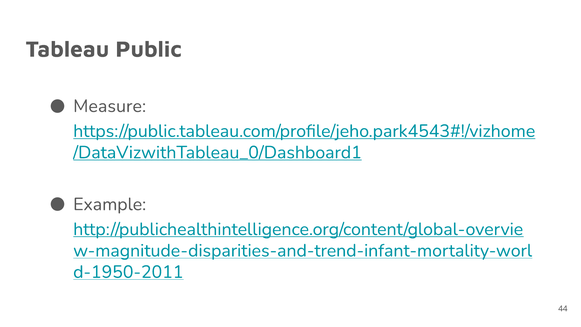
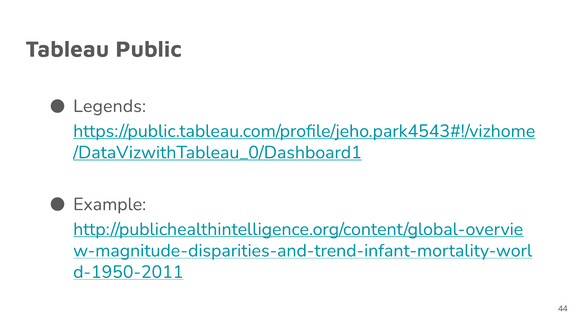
Measure: Measure -> Legends (110, 106)
